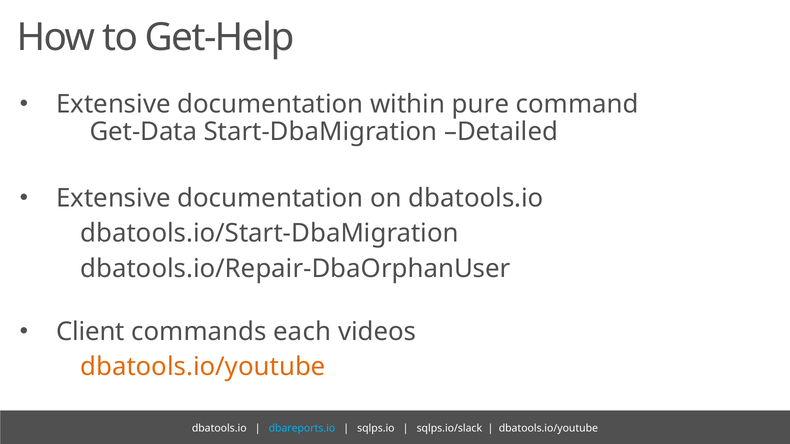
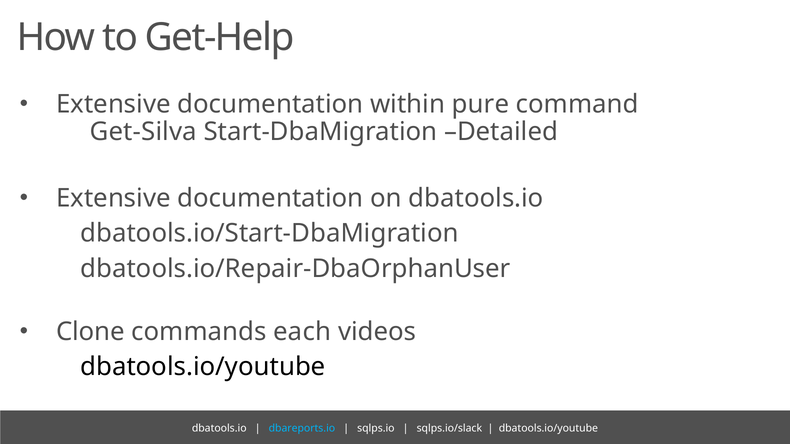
Get-Data: Get-Data -> Get-Silva (143, 132)
Client: Client -> Clone (90, 332)
dbatools.io/youtube colour: orange -> black (203, 367)
